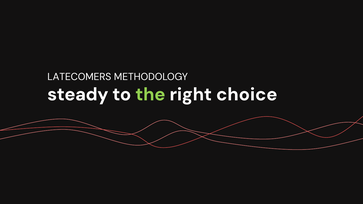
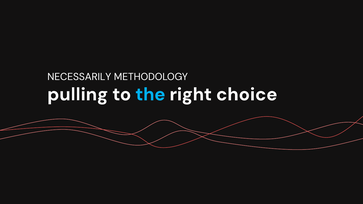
LATECOMERS: LATECOMERS -> NECESSARILY (79, 77)
steady: steady -> pulling (78, 94)
the colour: light green -> light blue (150, 94)
